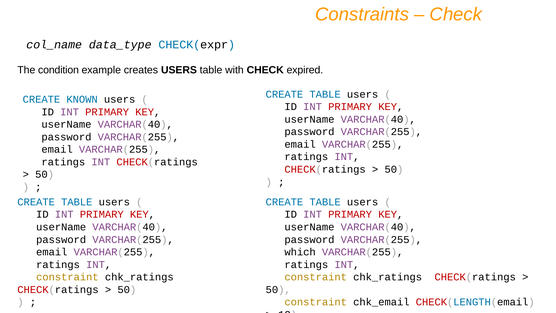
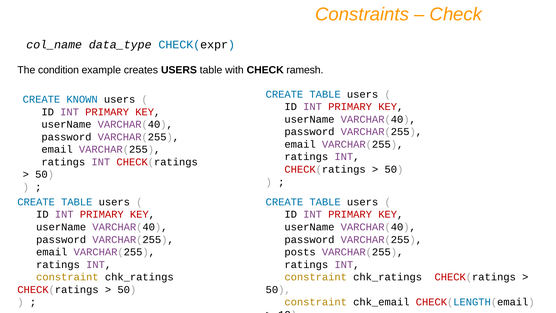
expired: expired -> ramesh (305, 70)
which: which -> posts (300, 252)
